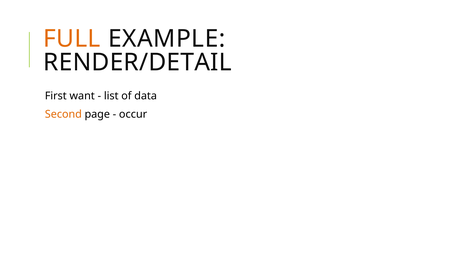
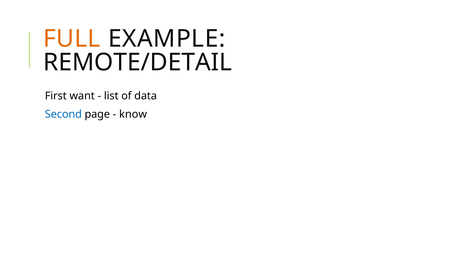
RENDER/DETAIL: RENDER/DETAIL -> REMOTE/DETAIL (138, 62)
Second colour: orange -> blue (63, 114)
occur: occur -> know (133, 114)
